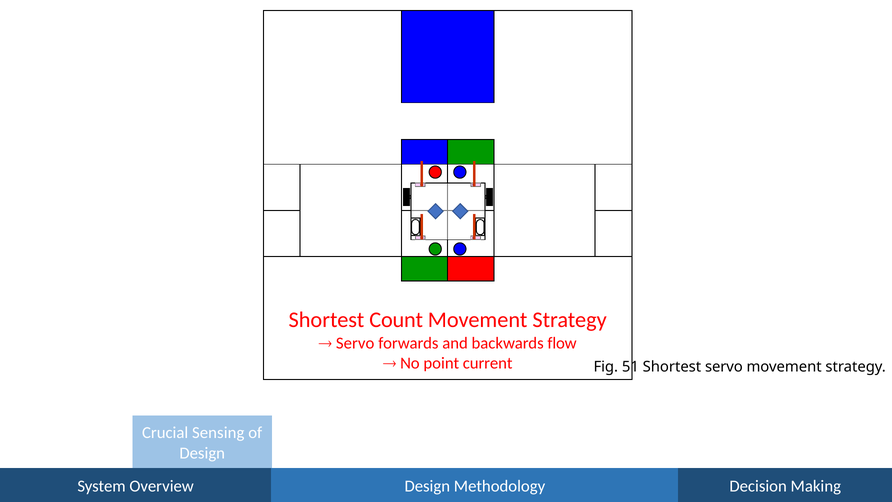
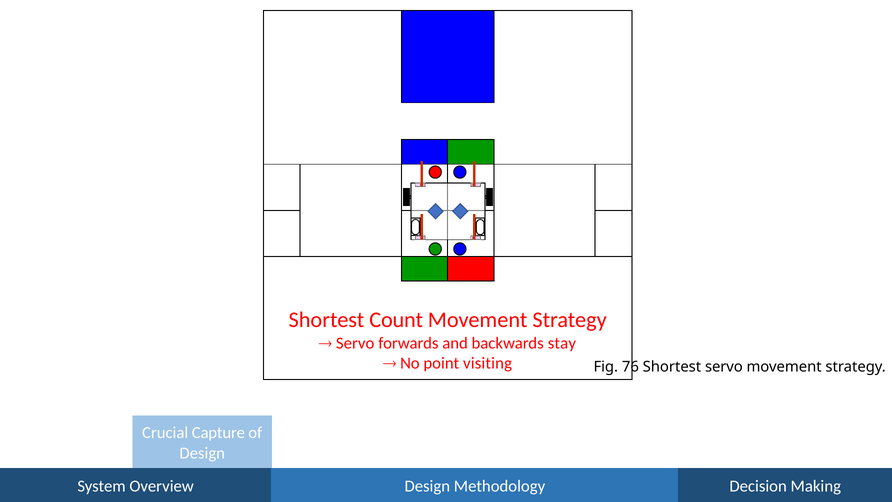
backwards flow: flow -> stay (562, 343)
current: current -> visiting (488, 363)
51: 51 -> 76 (630, 367)
Crucial Sensing: Sensing -> Capture (218, 433)
